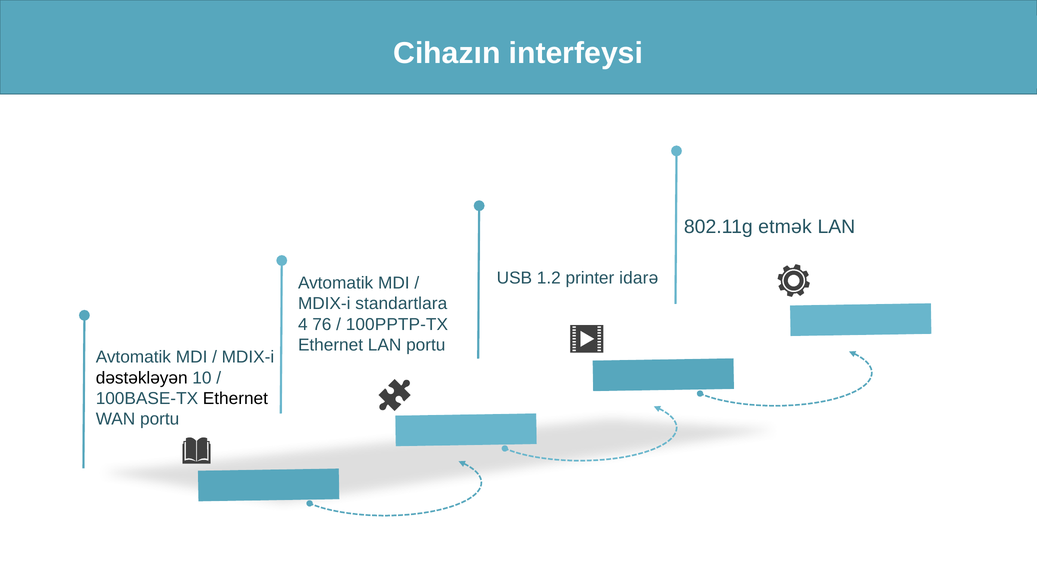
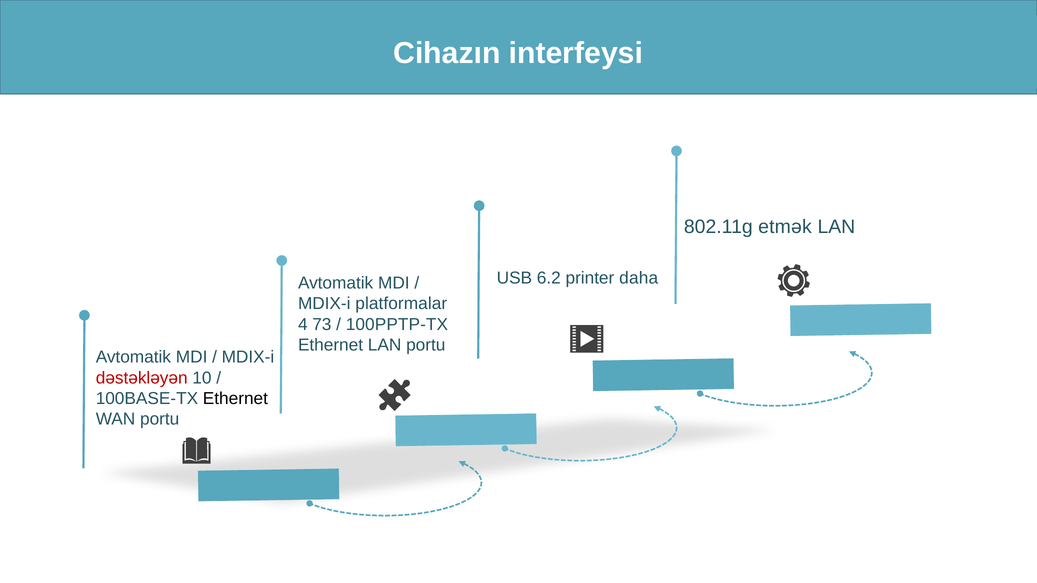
1.2: 1.2 -> 6.2 (549, 278)
idarə: idarə -> daha (639, 278)
standartlara: standartlara -> platformalar (401, 304)
76: 76 -> 73 (322, 325)
dəstəkləyən colour: black -> red (142, 378)
